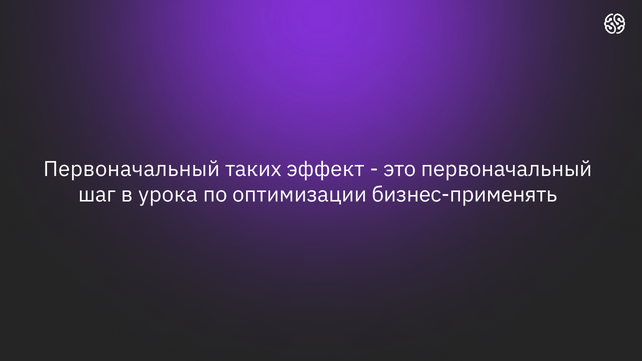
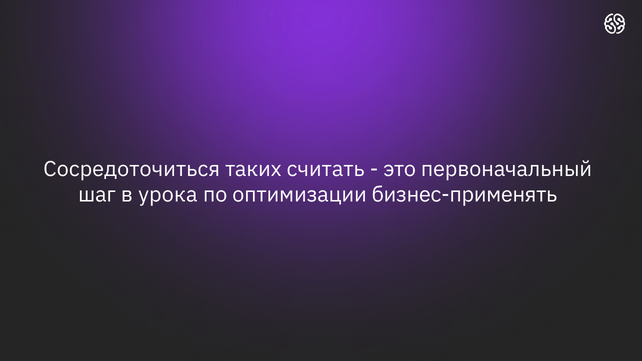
Первоначальный: Первоначальный -> Сосредоточиться (132, 169)
эффект: эффект -> считать (326, 169)
